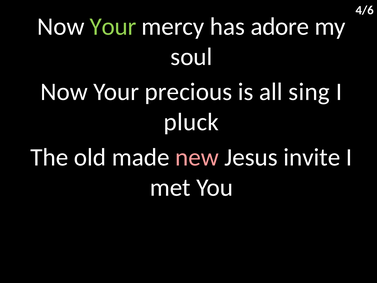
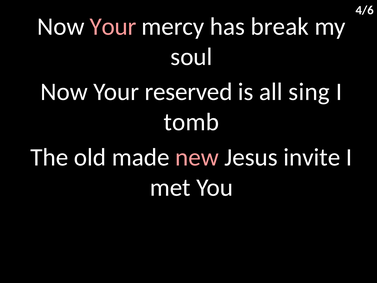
Your colour: light green -> pink (113, 26)
adore: adore -> break (280, 26)
precious: precious -> reserved (189, 92)
pluck: pluck -> tomb (191, 122)
